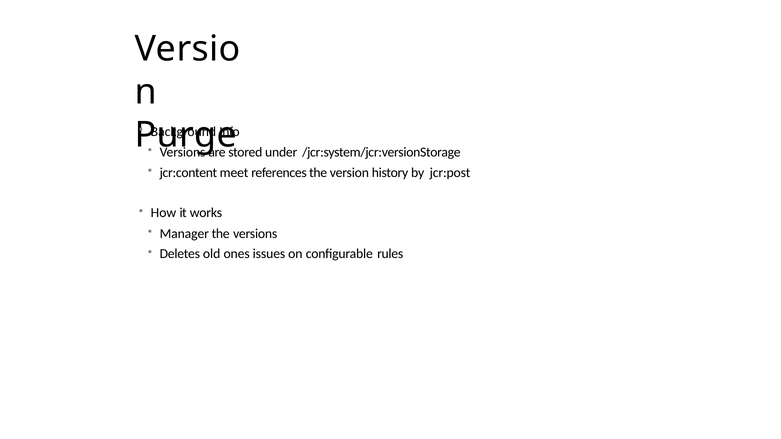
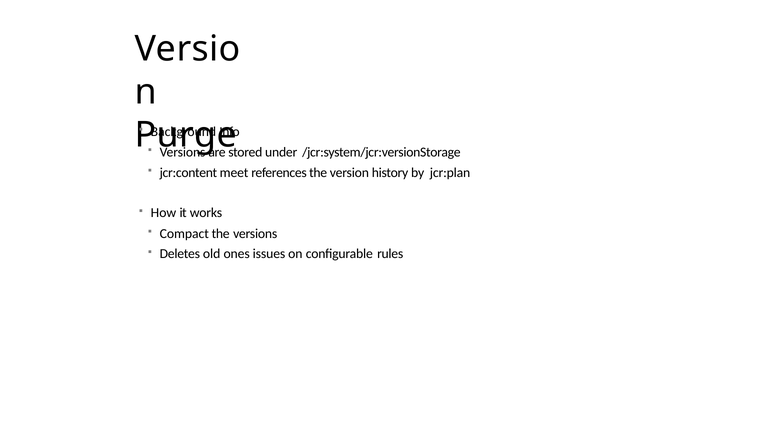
jcr:post: jcr:post -> jcr:plan (450, 173)
Manager: Manager -> Compact (184, 234)
